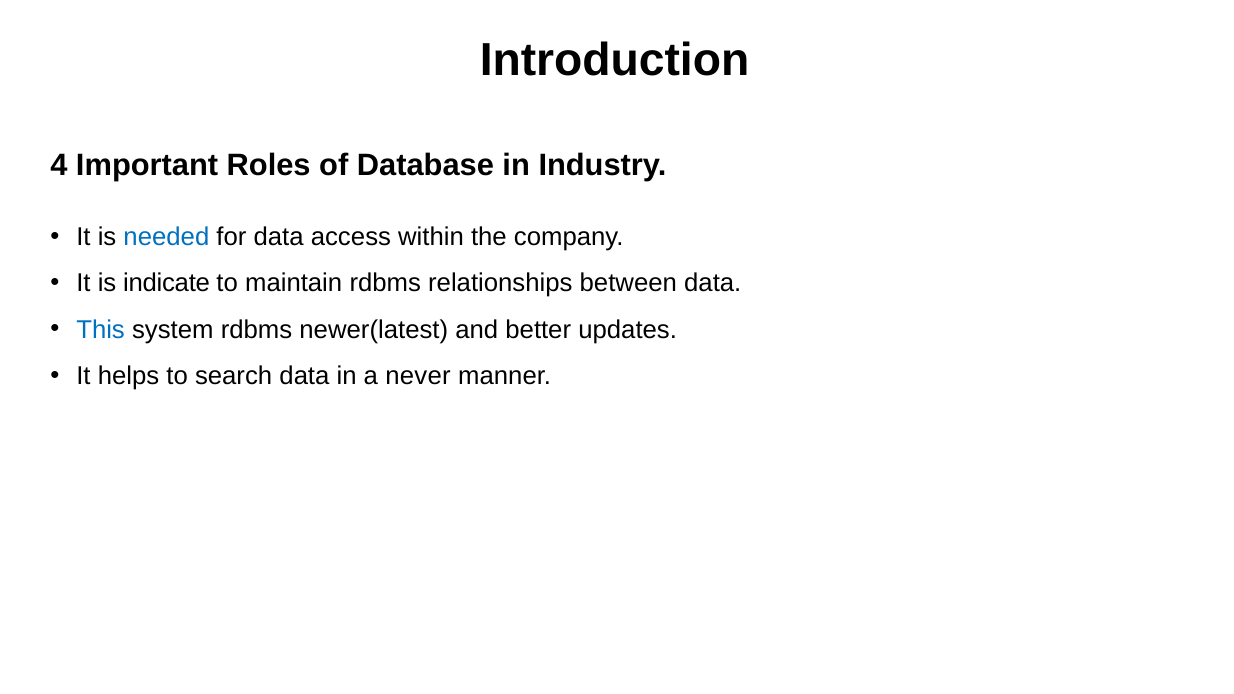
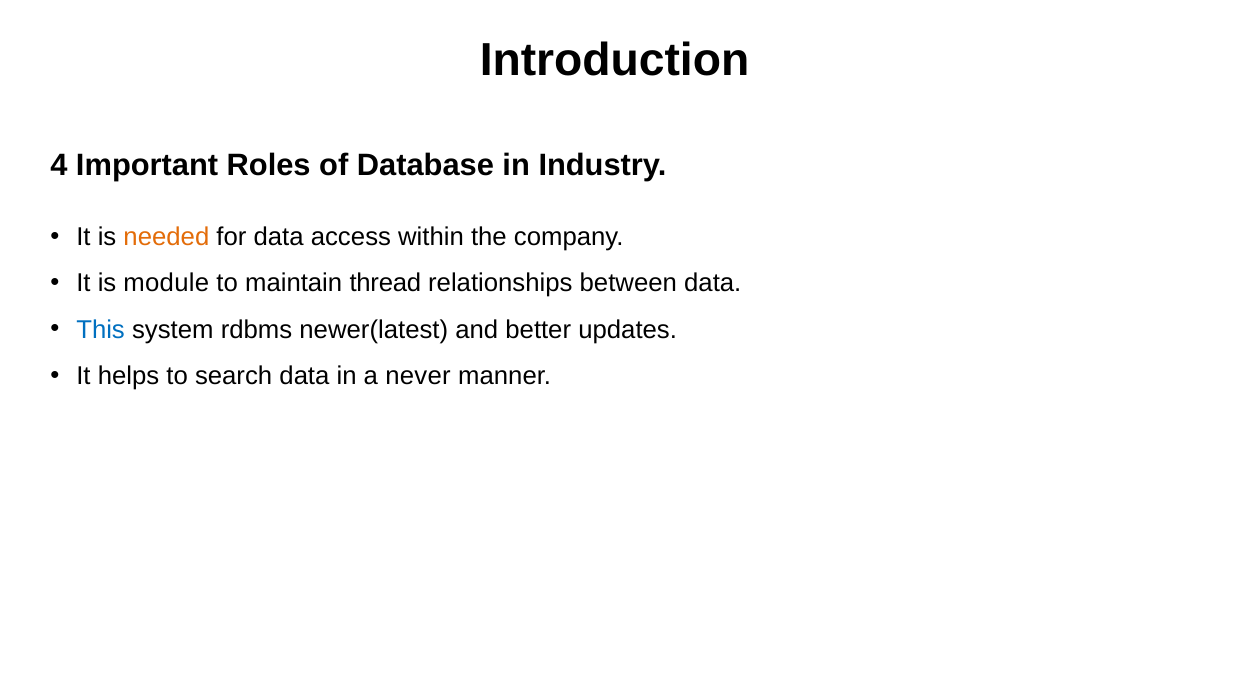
needed colour: blue -> orange (166, 237)
indicate: indicate -> module (166, 284)
maintain rdbms: rdbms -> thread (385, 284)
